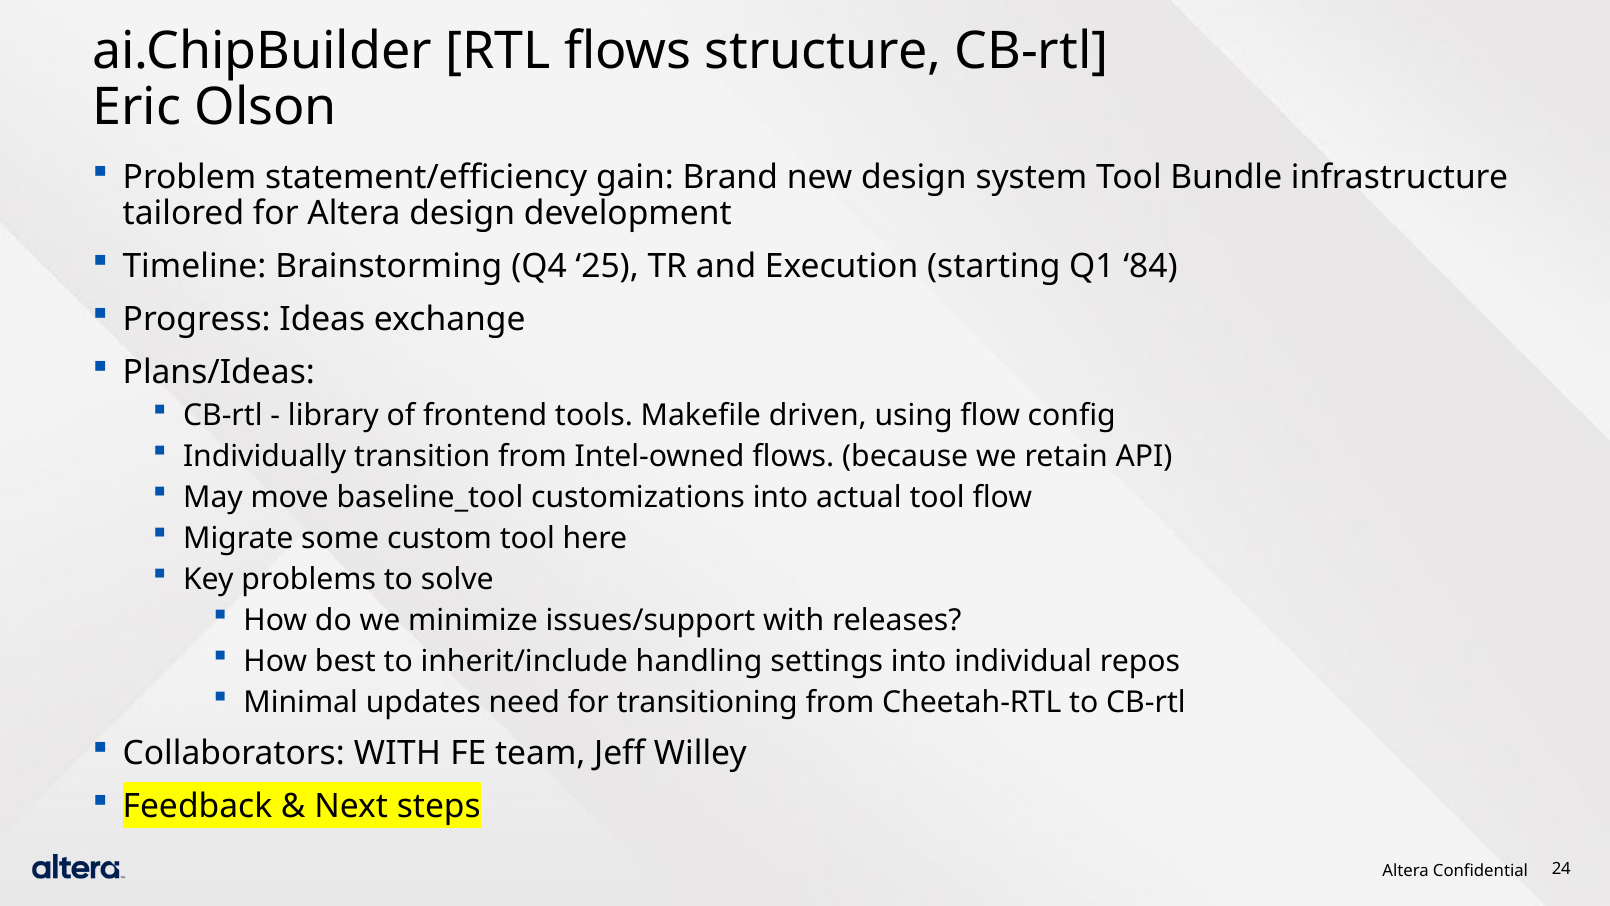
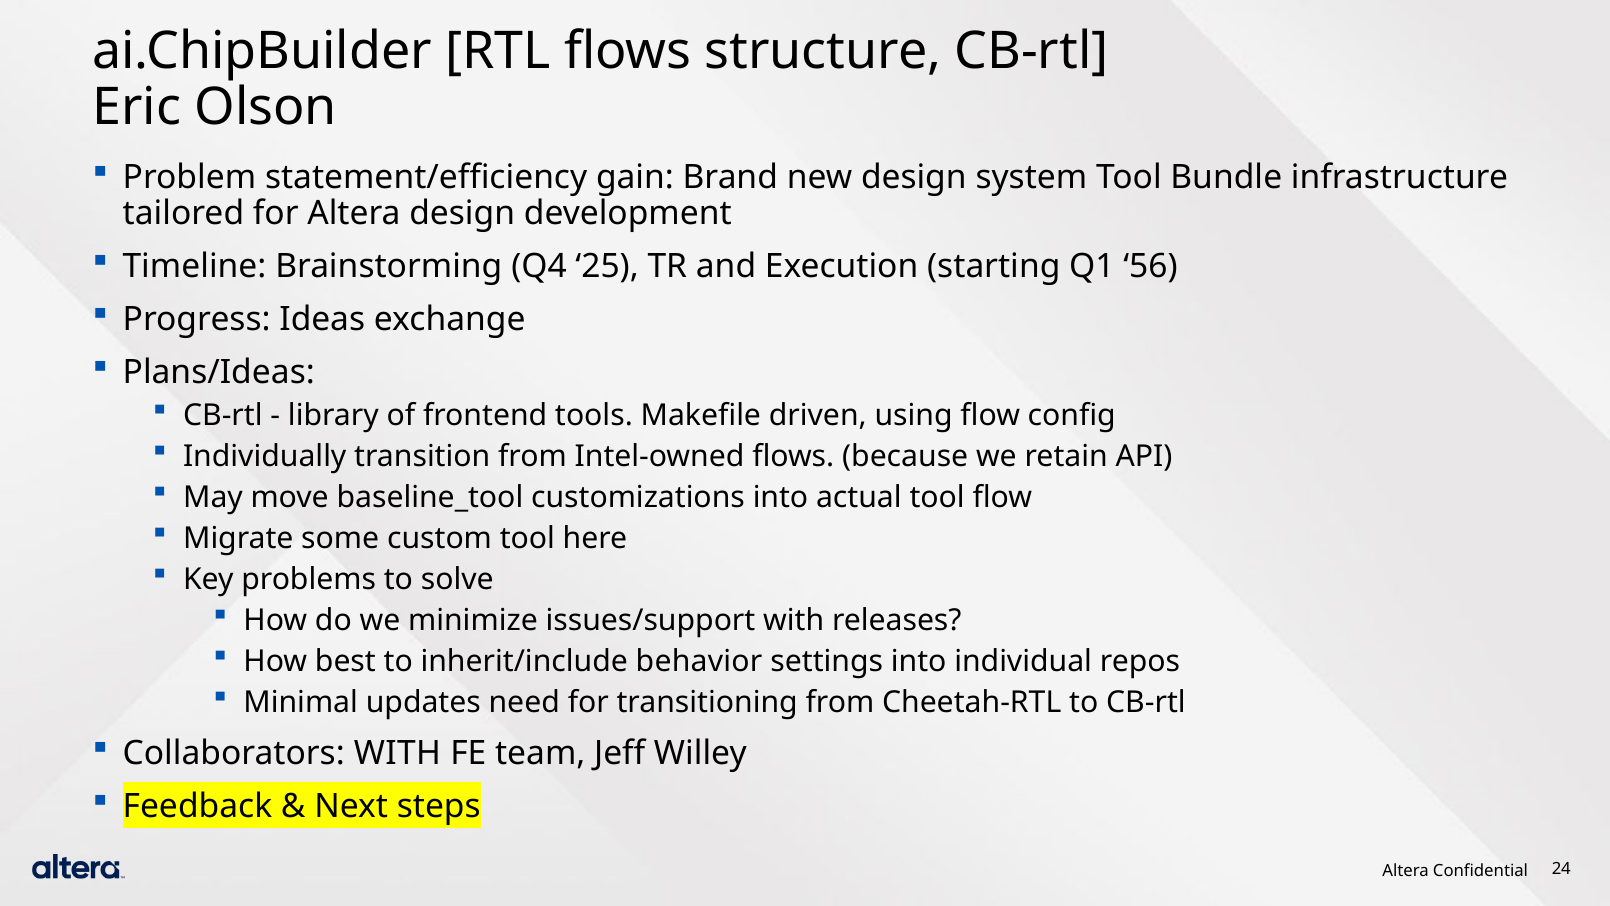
84: 84 -> 56 (1150, 266)
handling: handling -> behavior (699, 661)
